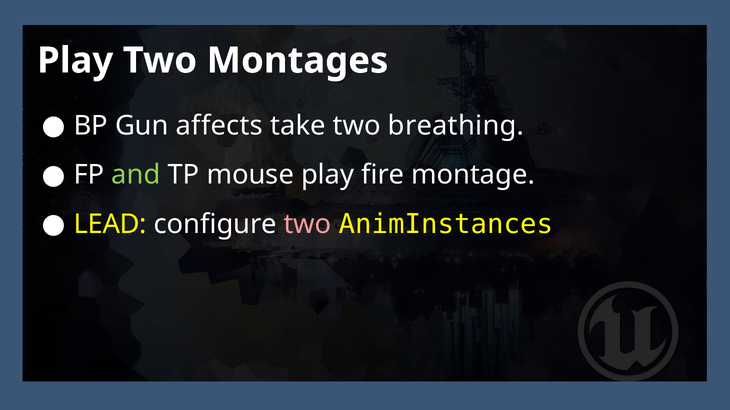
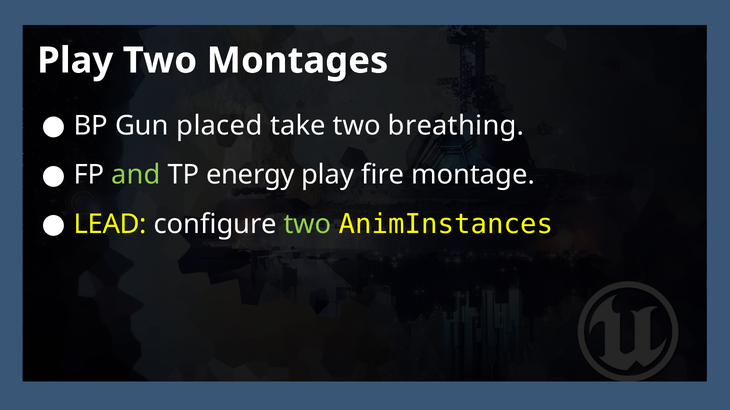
affects: affects -> placed (219, 126)
mouse: mouse -> energy (250, 175)
two colour: pink -> light green (308, 224)
